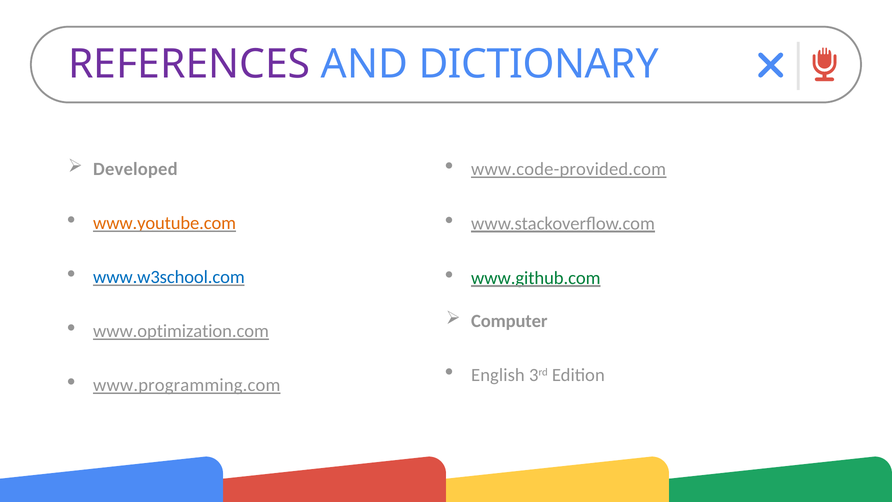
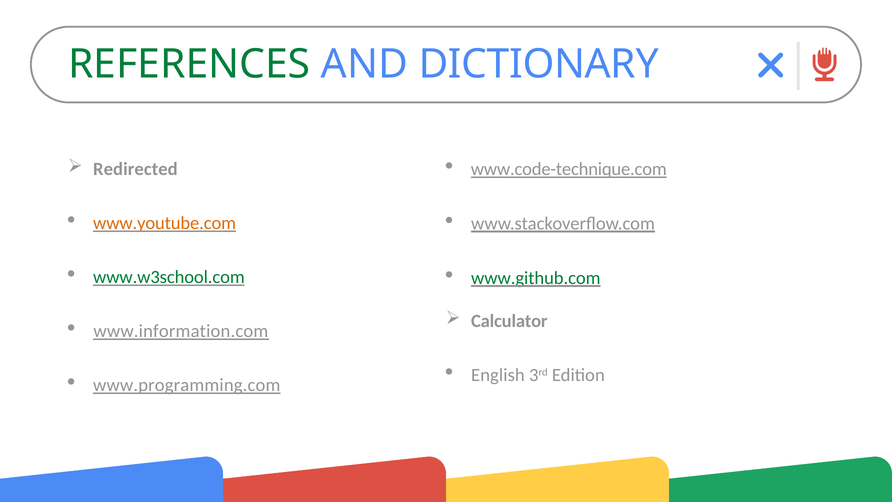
REFERENCES colour: purple -> green (189, 64)
Developed: Developed -> Redirected (135, 169)
www.code-provided.com: www.code-provided.com -> www.code-technique.com (569, 169)
www.w3school.com colour: blue -> green (169, 277)
Computer: Computer -> Calculator (509, 321)
www.optimization.com: www.optimization.com -> www.information.com (181, 331)
